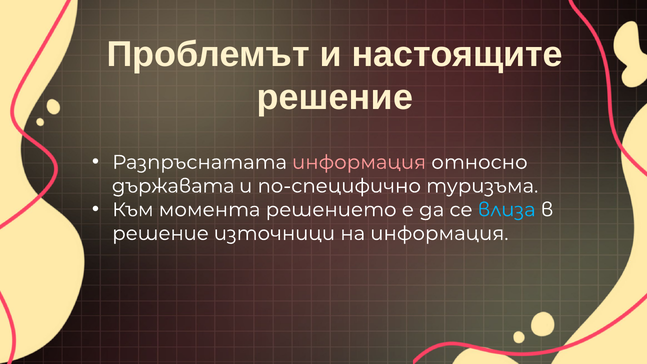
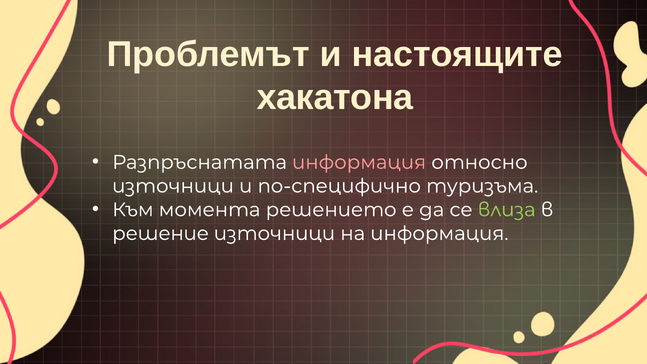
решение: решение -> хакатона (335, 97)
държавата: държавата -> източници (173, 186)
влиза colour: light blue -> light green (507, 210)
